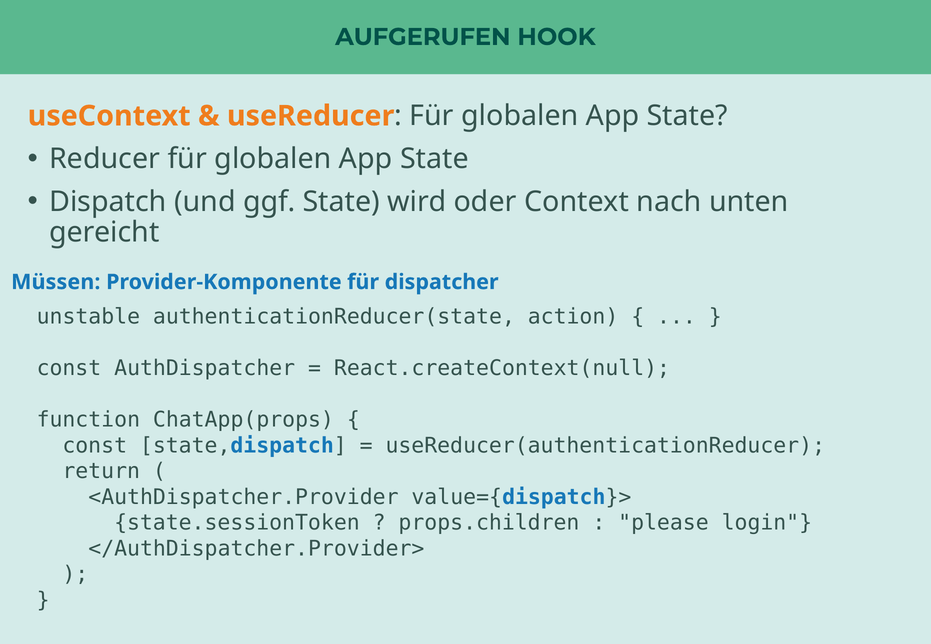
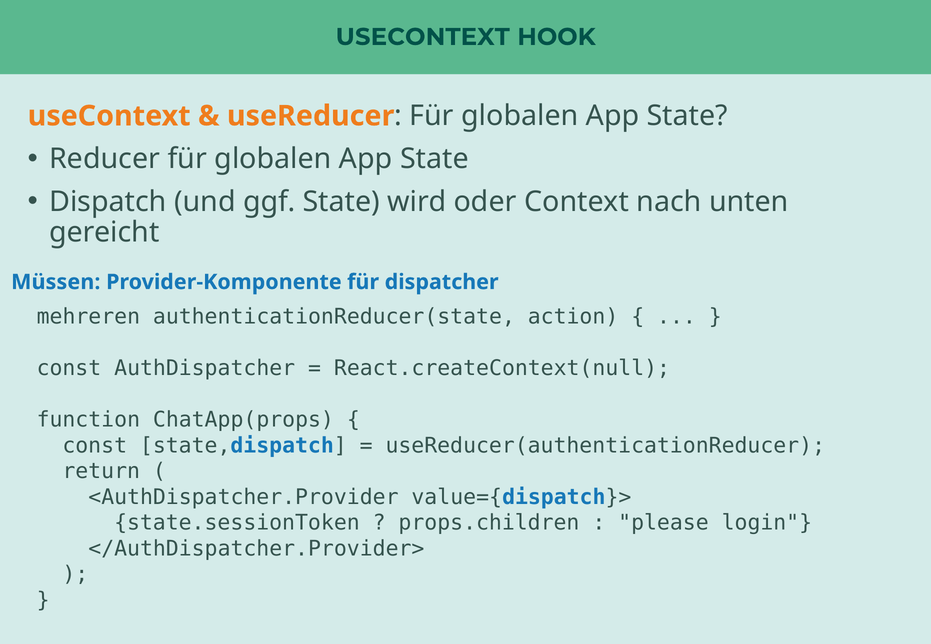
AUFGERUFEN: AUFGERUFEN -> USECONTEXT (423, 37)
unstable: unstable -> mehreren (88, 317)
